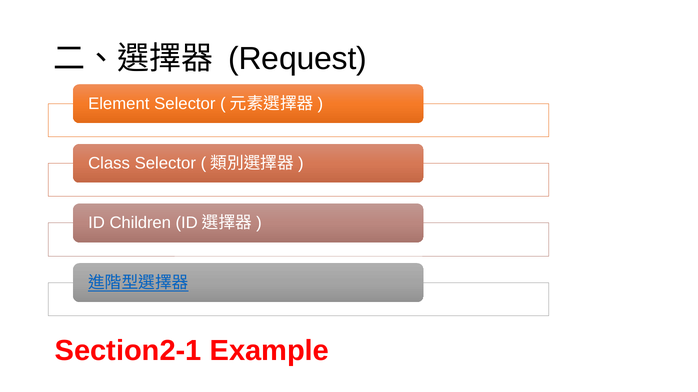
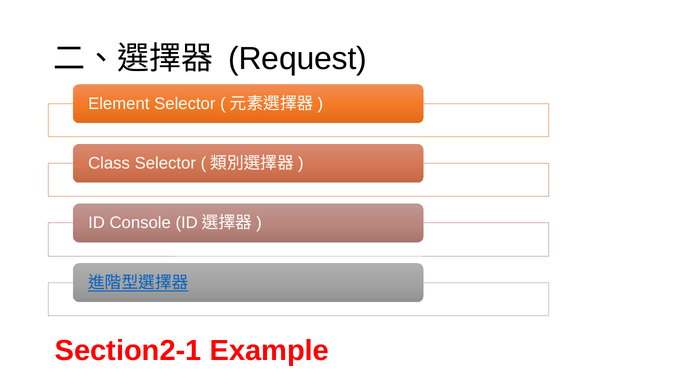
Children: Children -> Console (140, 223)
